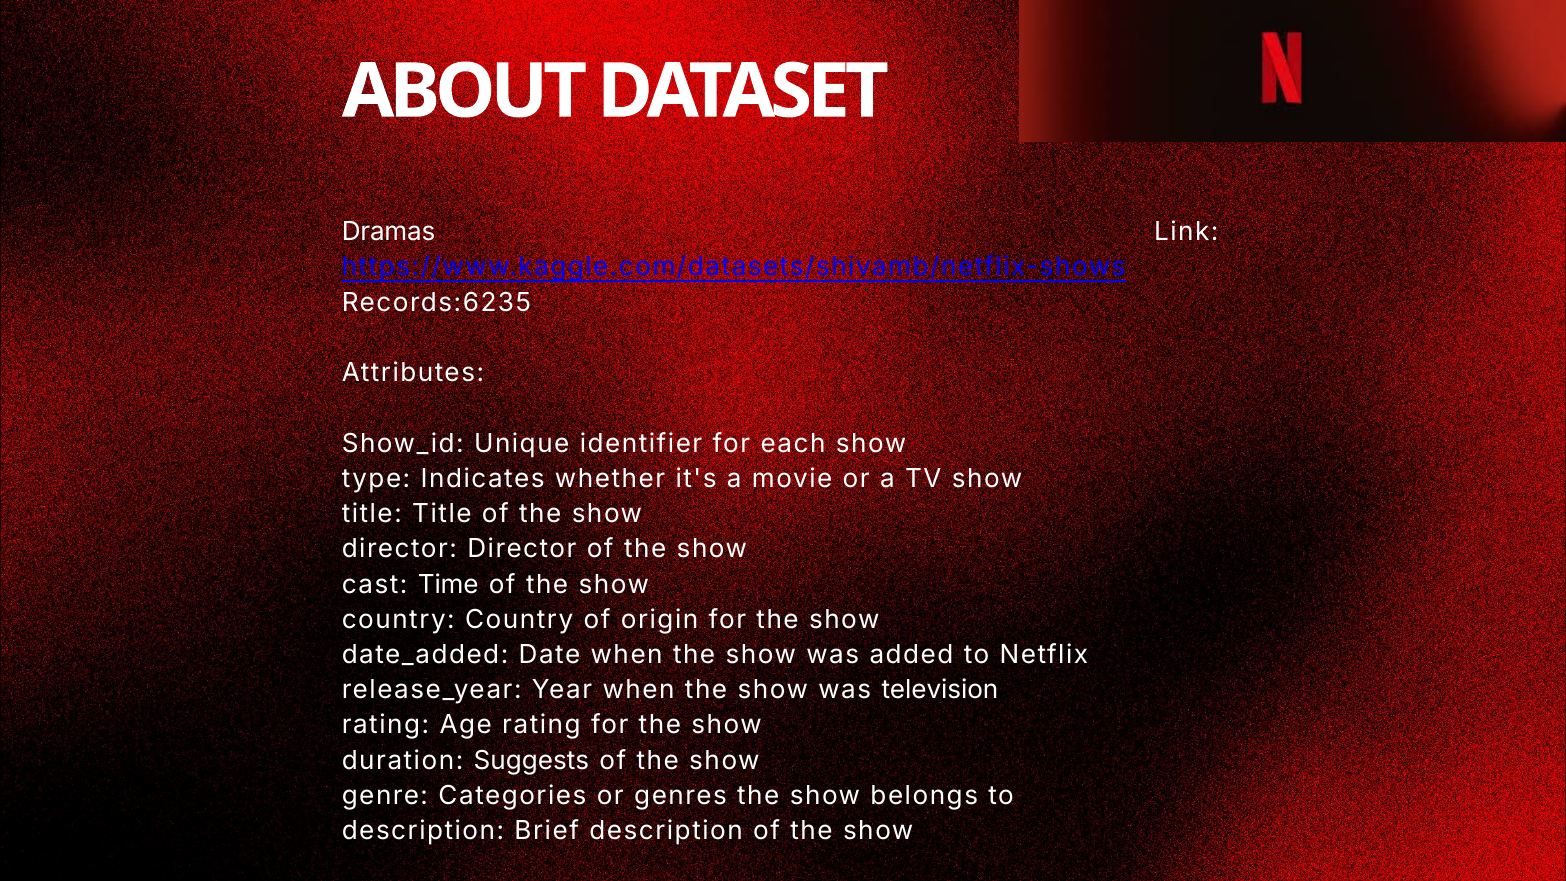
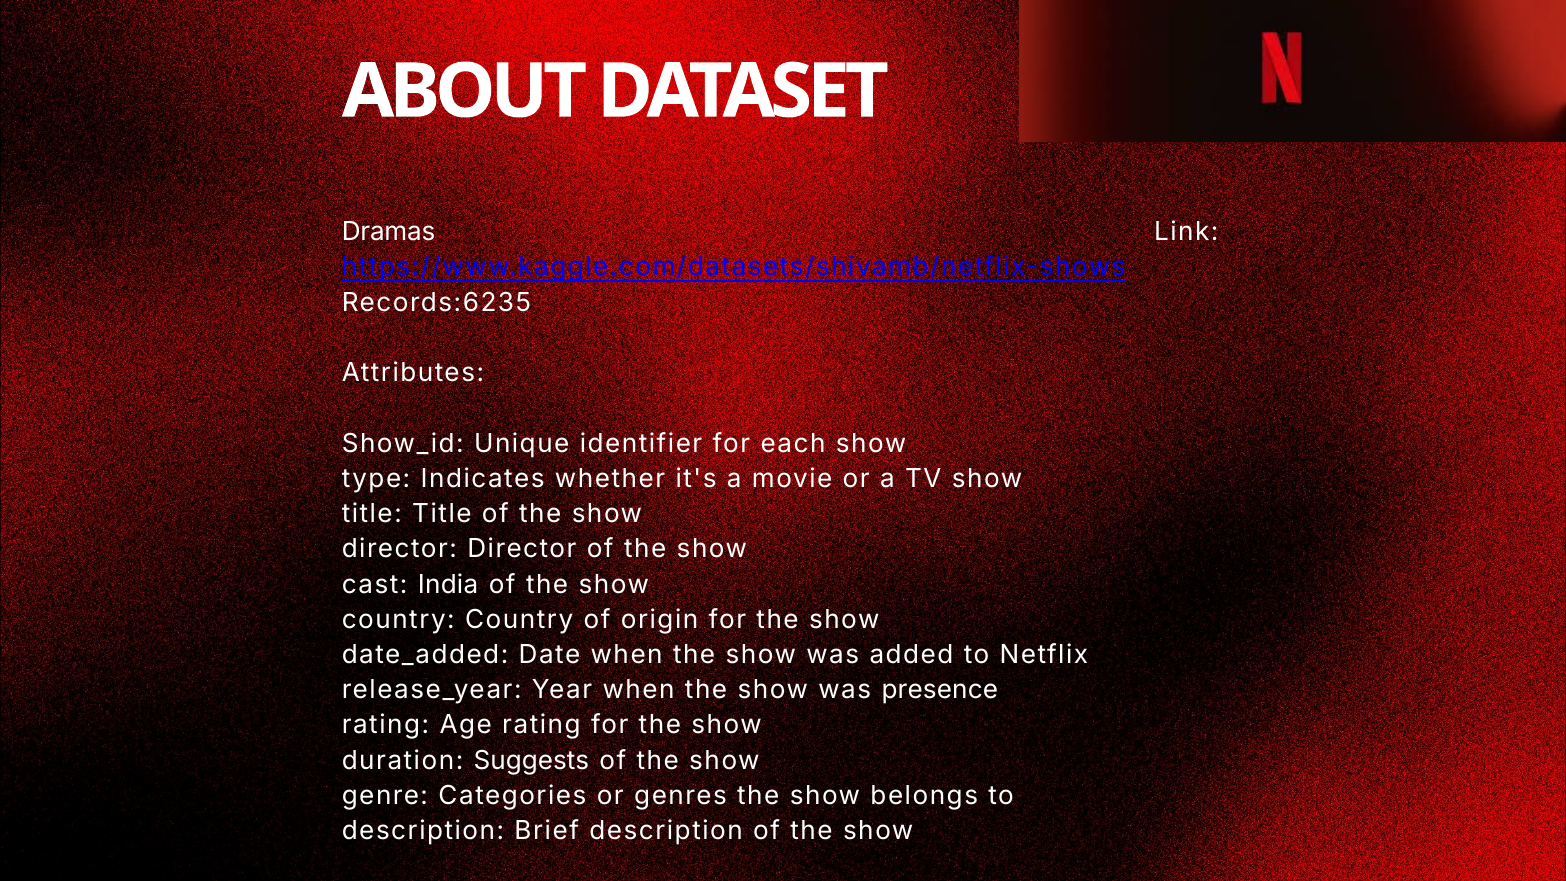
Time: Time -> India (448, 584)
television: television -> presence (940, 690)
